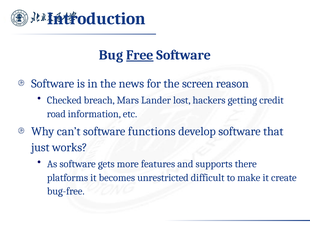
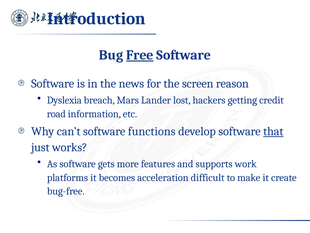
Checked: Checked -> Dyslexia (64, 100)
that underline: none -> present (273, 131)
there: there -> work (246, 164)
unrestricted: unrestricted -> acceleration (163, 177)
